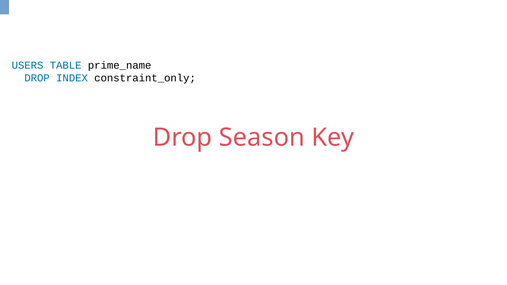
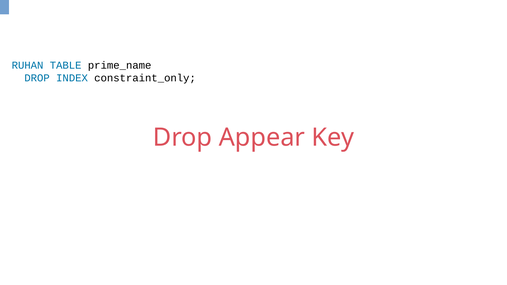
USERS: USERS -> RUHAN (28, 65)
Season: Season -> Appear (262, 137)
